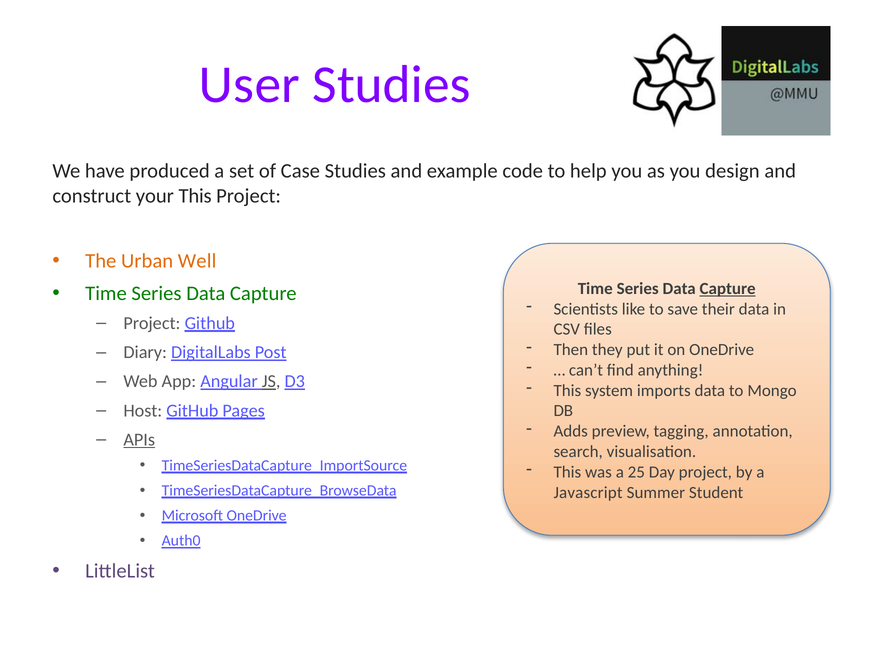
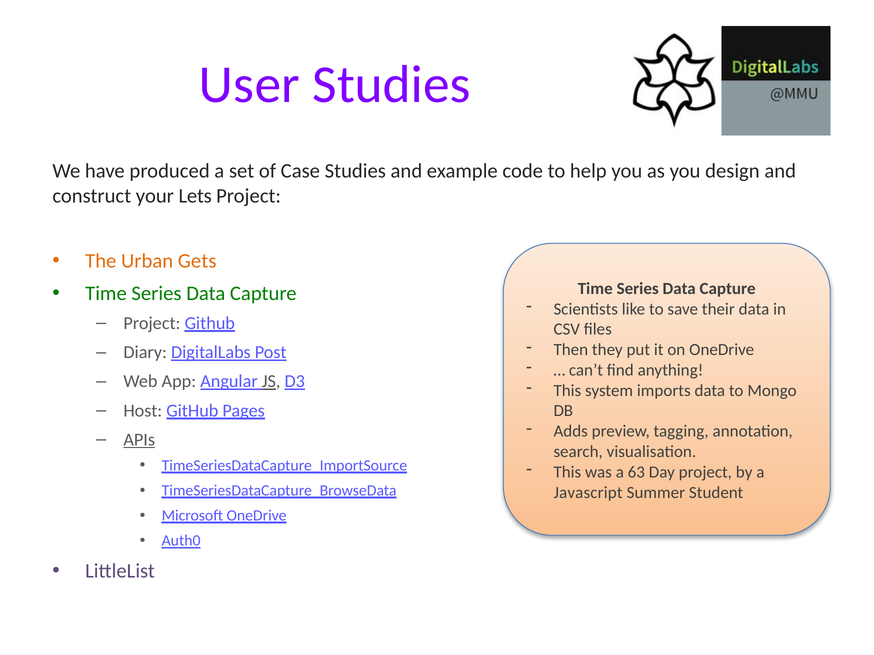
your This: This -> Lets (195, 196)
Well: Well -> Gets (197, 261)
Capture underline: present -> none (728, 289)
25: 25 -> 63 (636, 472)
